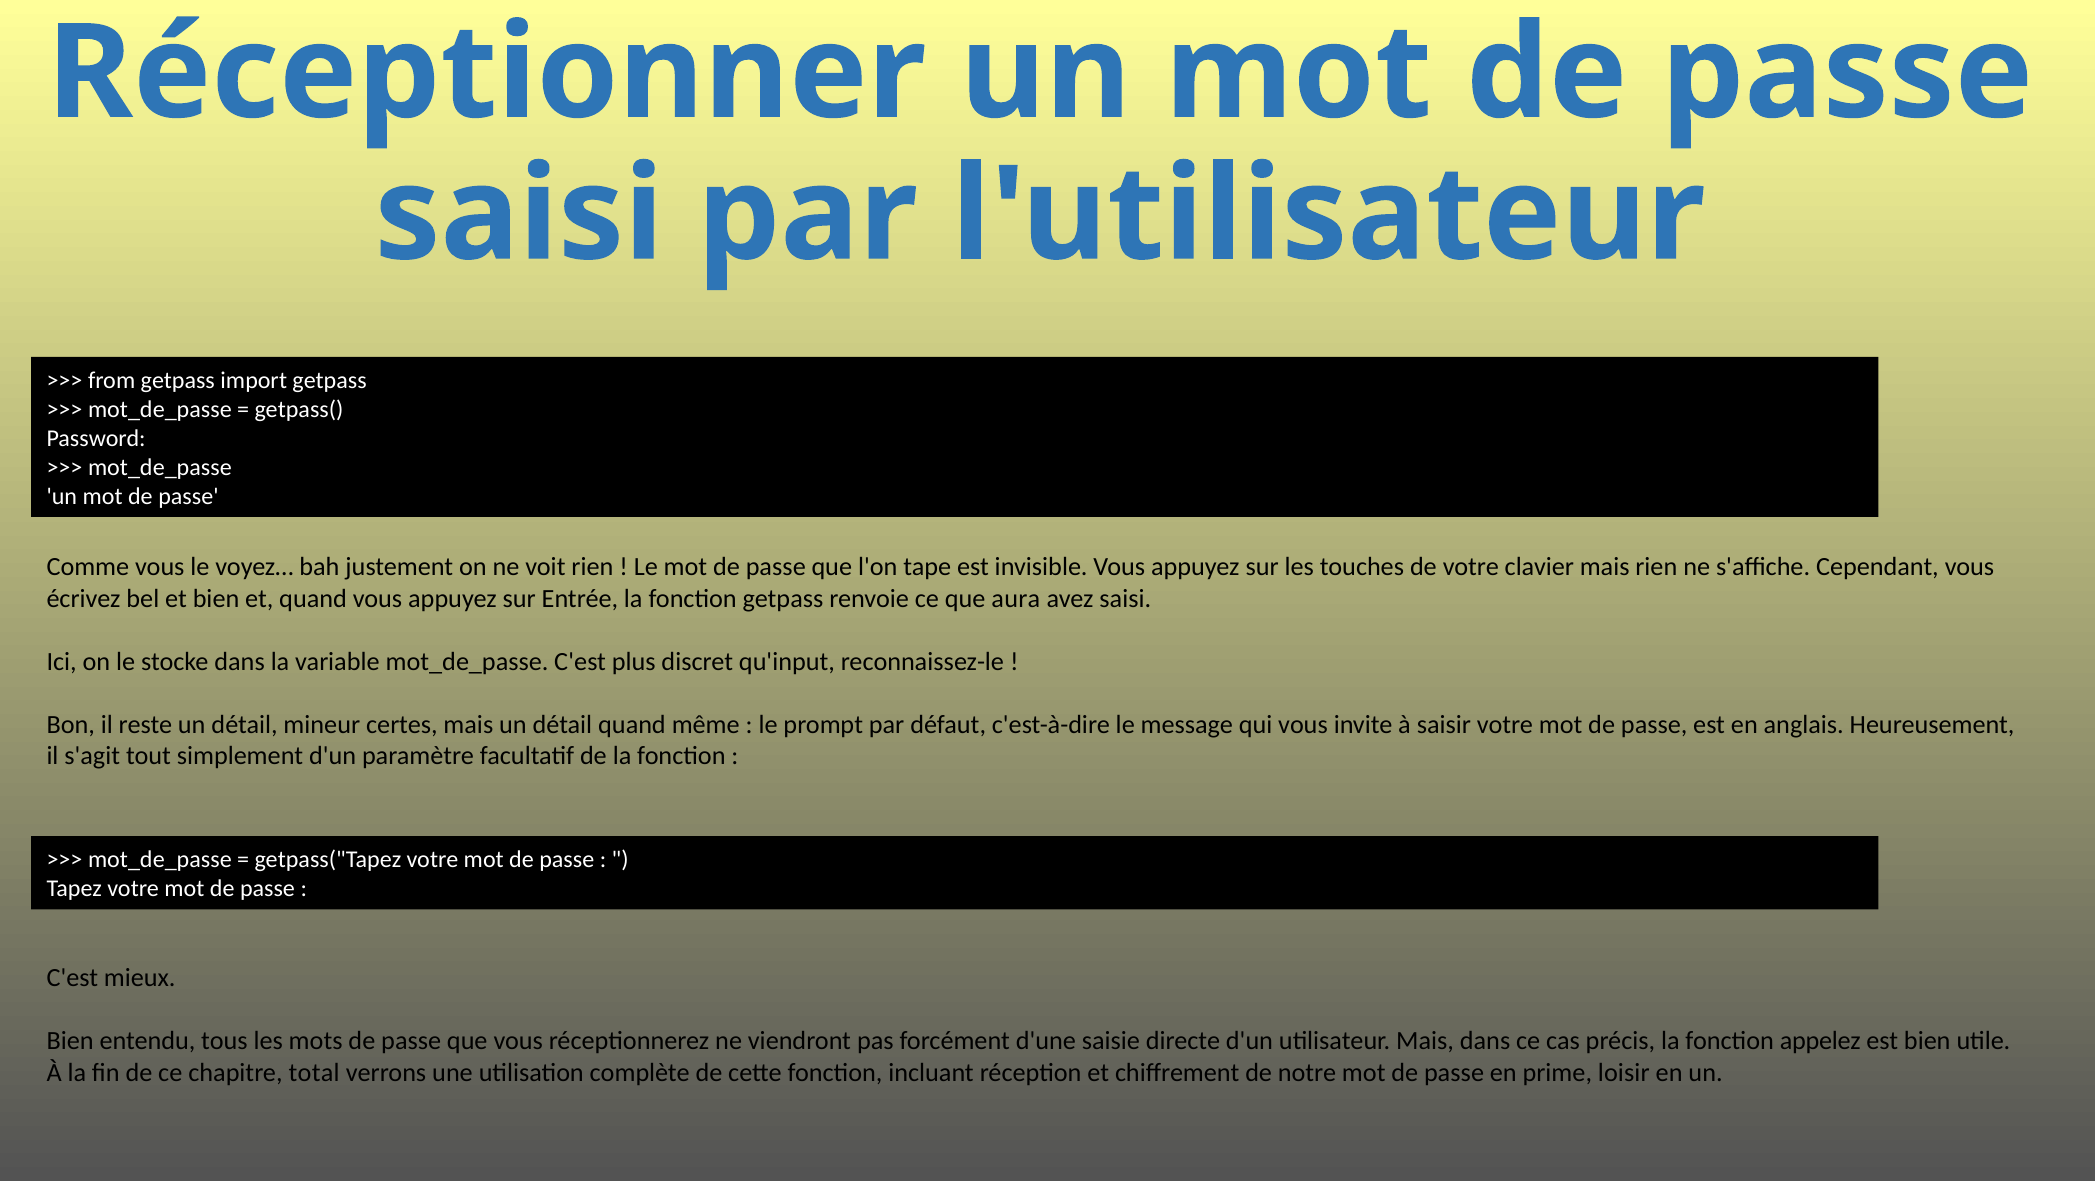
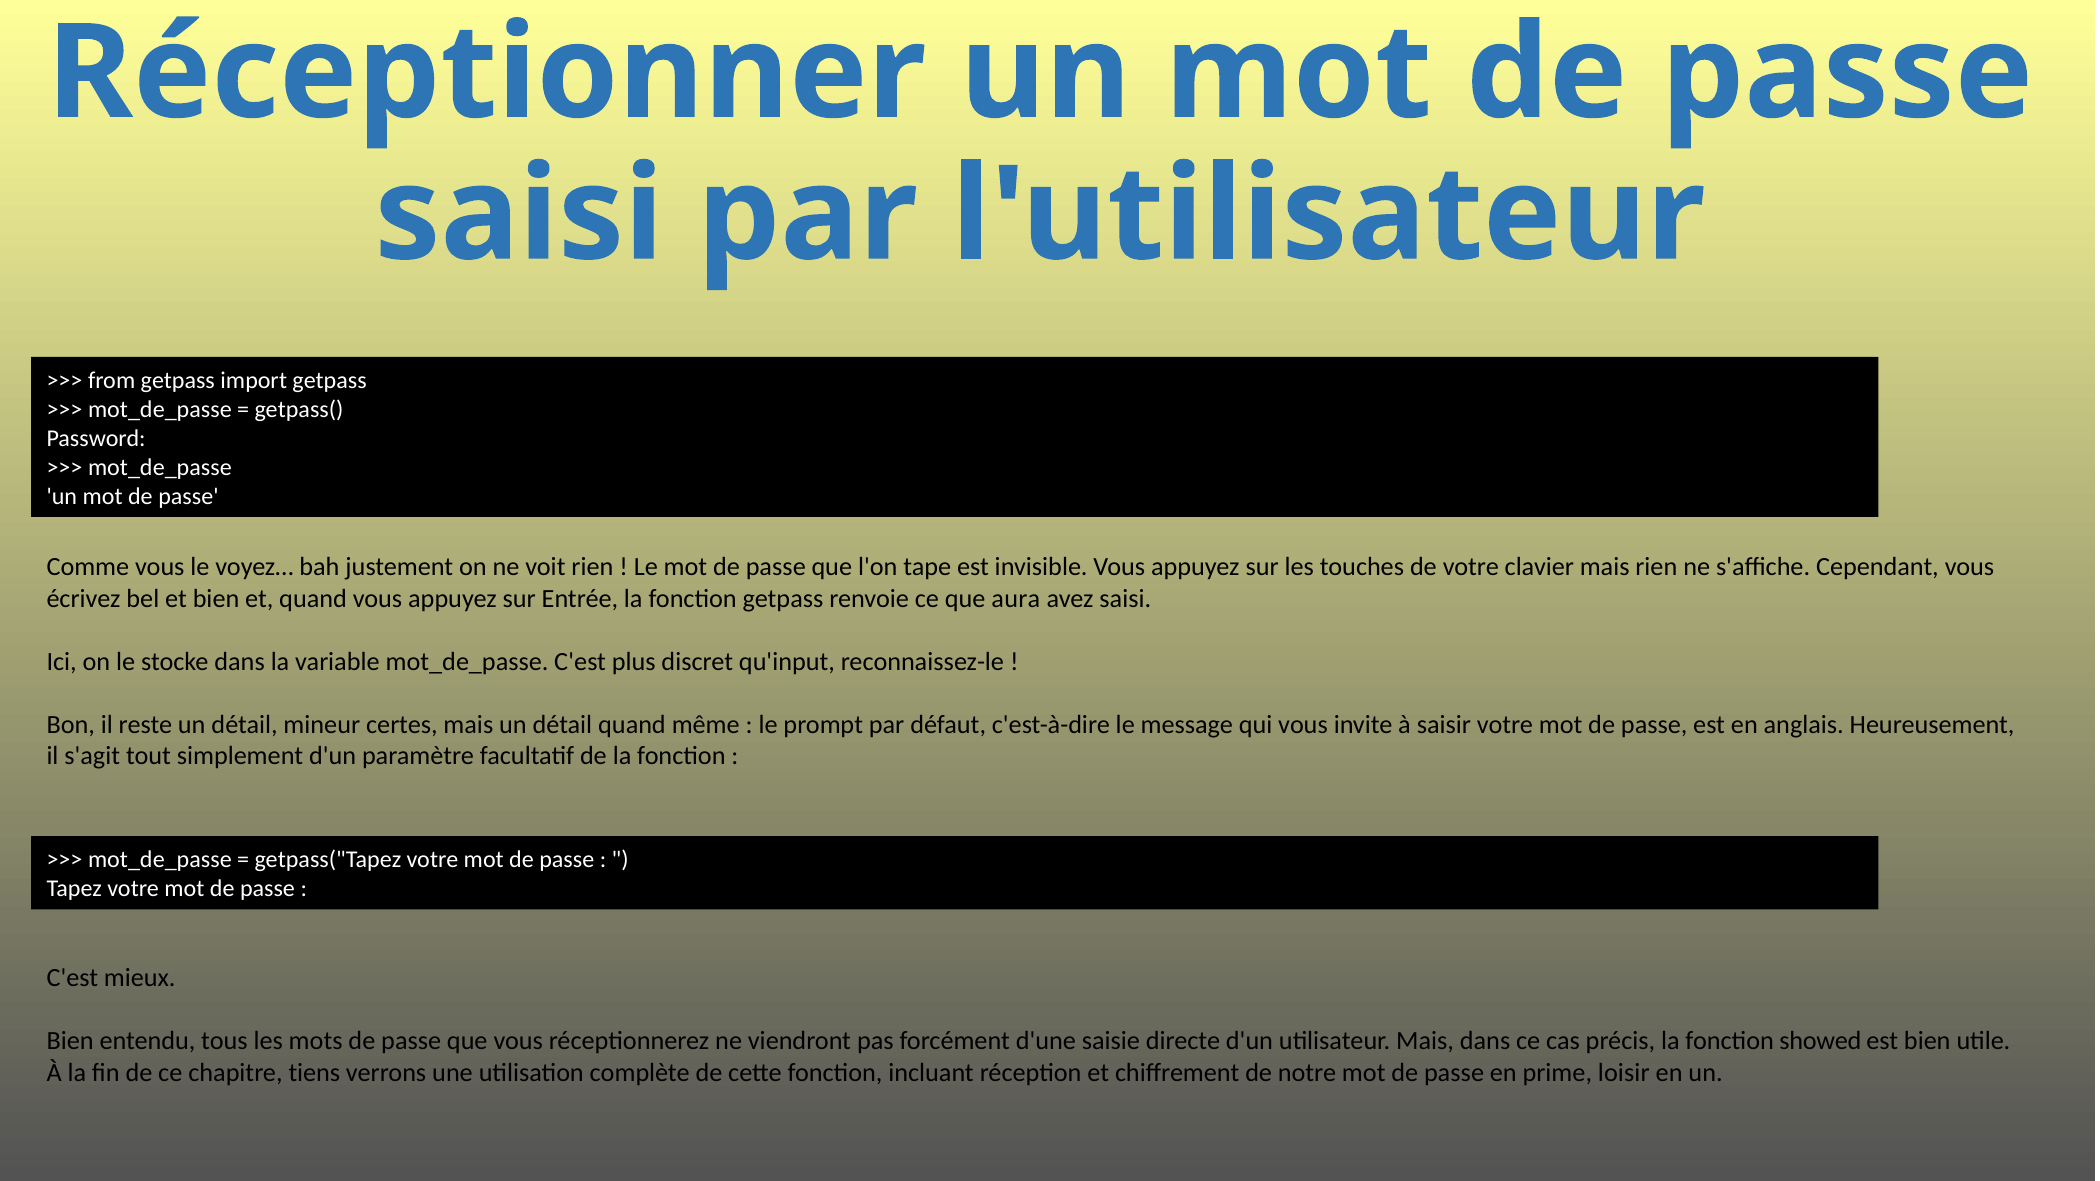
appelez: appelez -> showed (1820, 1041)
total: total -> tiens (314, 1073)
